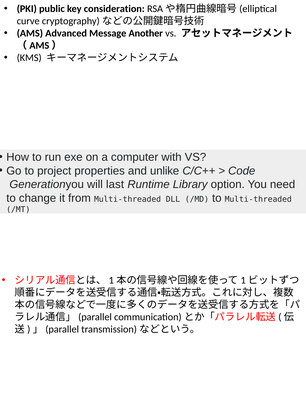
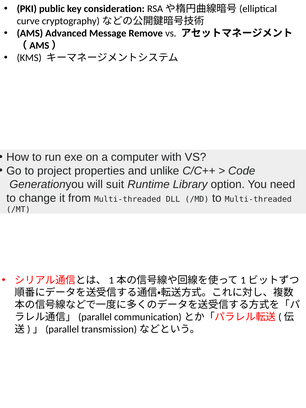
Another: Another -> Remove (146, 33)
last: last -> suit (115, 184)
